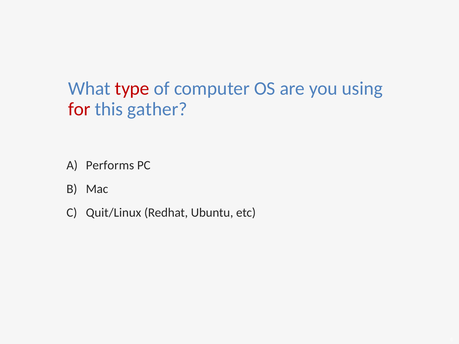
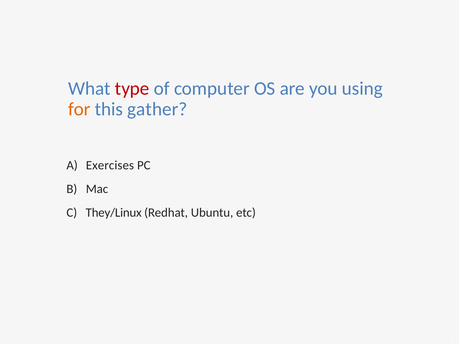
for colour: red -> orange (79, 109)
Performs: Performs -> Exercises (110, 165)
Quit/Linux: Quit/Linux -> They/Linux (114, 213)
